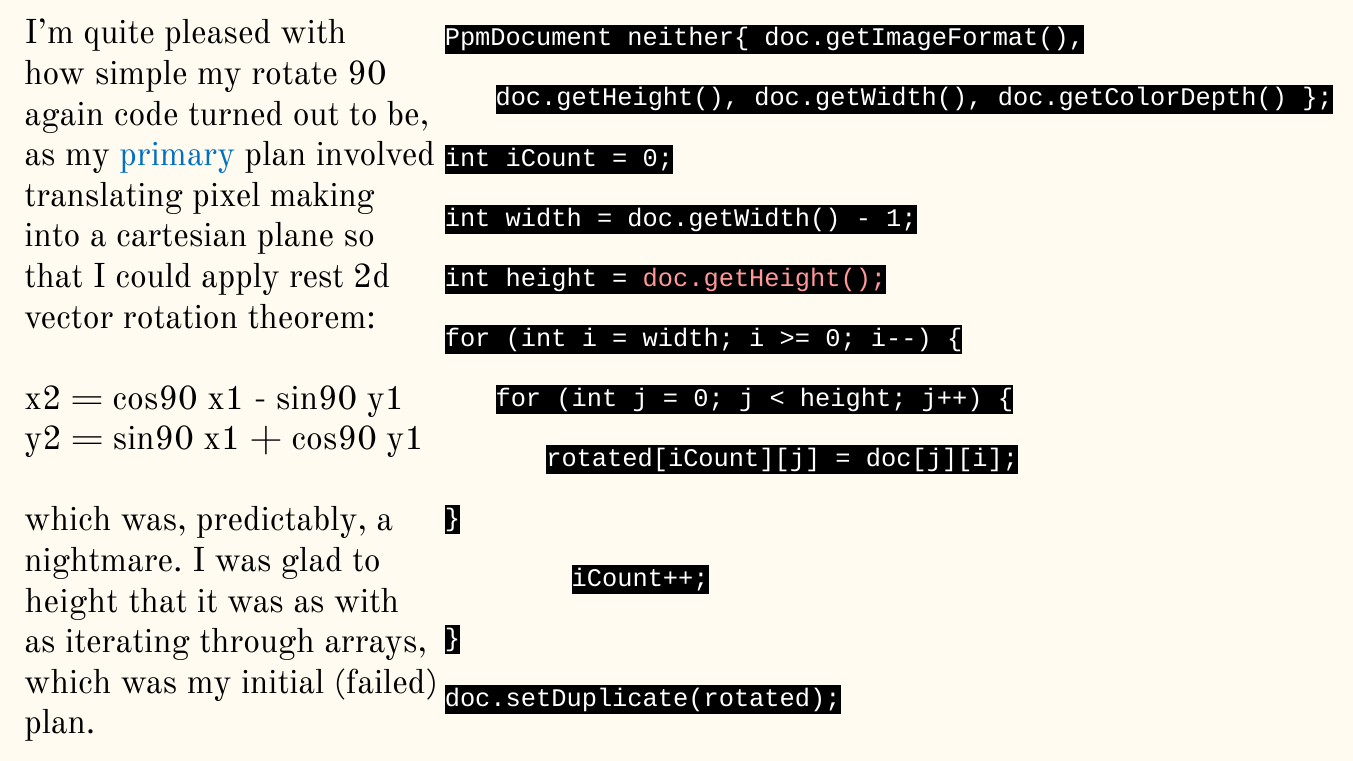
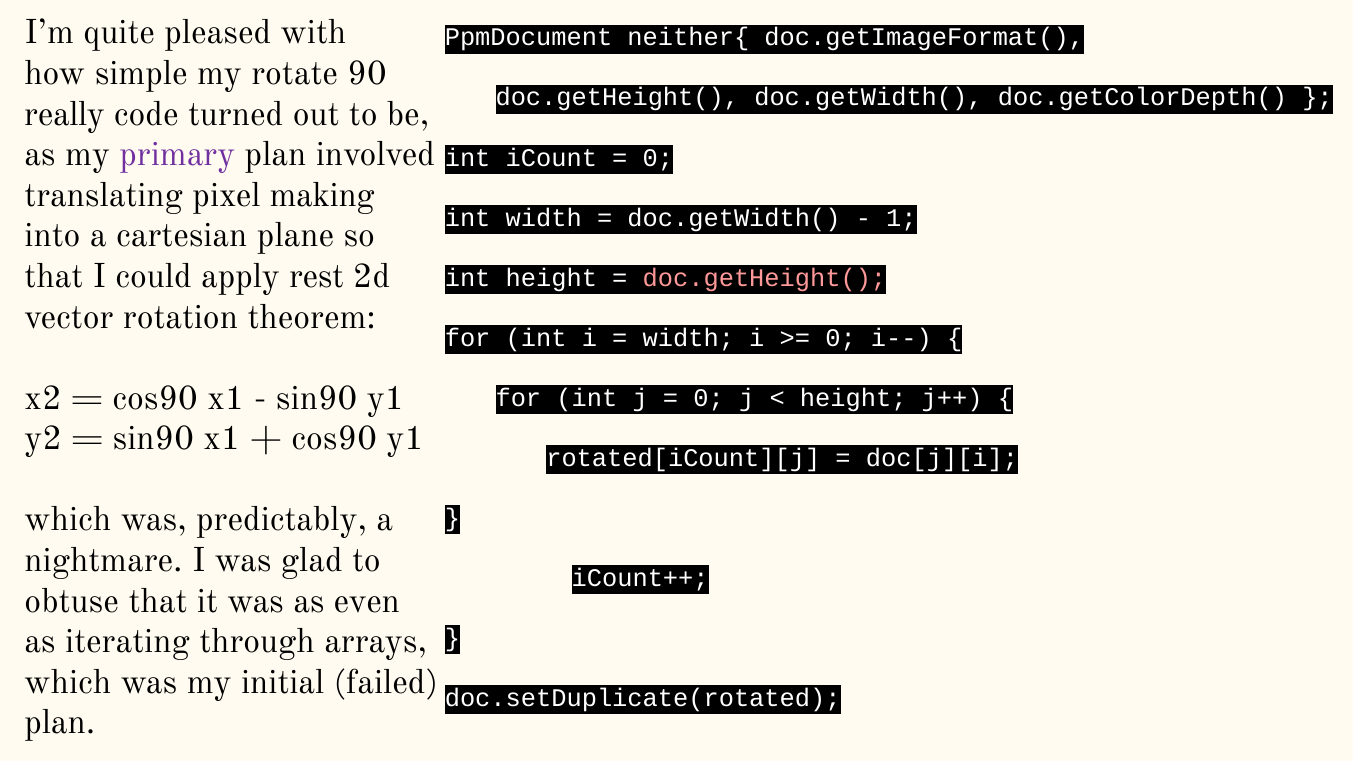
again: again -> really (65, 114)
primary colour: blue -> purple (177, 155)
height: height -> obtuse (72, 601)
as with: with -> even (367, 601)
